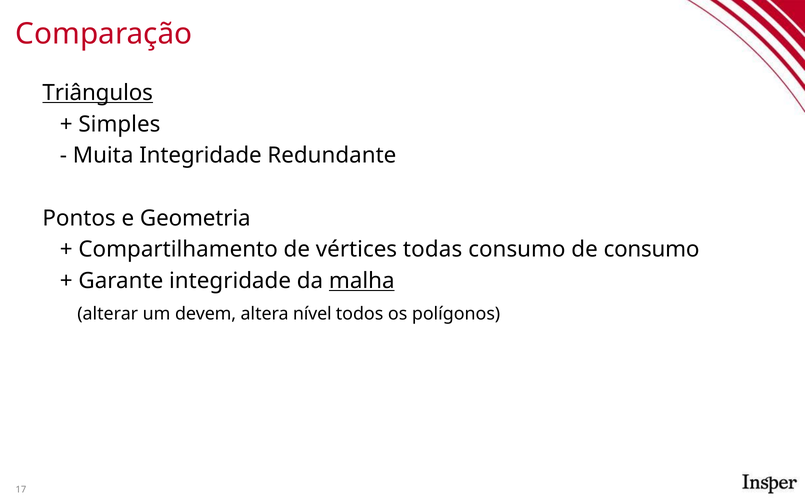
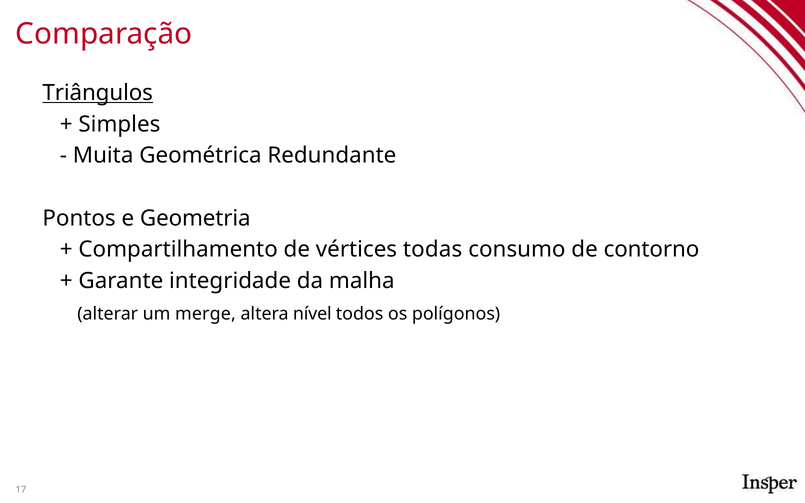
Muita Integridade: Integridade -> Geométrica (200, 156)
de consumo: consumo -> contorno (651, 250)
malha underline: present -> none (362, 281)
devem: devem -> merge (205, 314)
